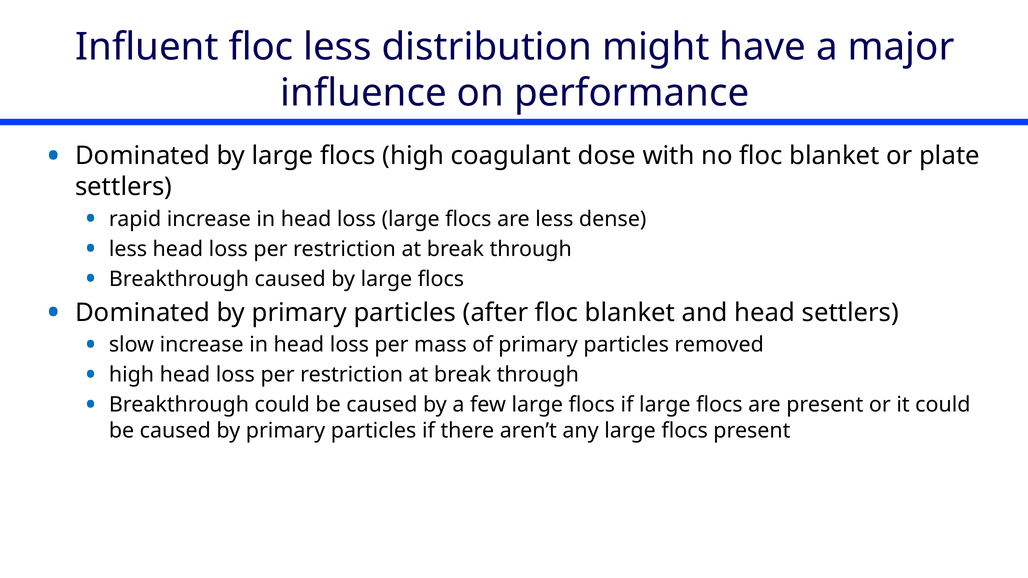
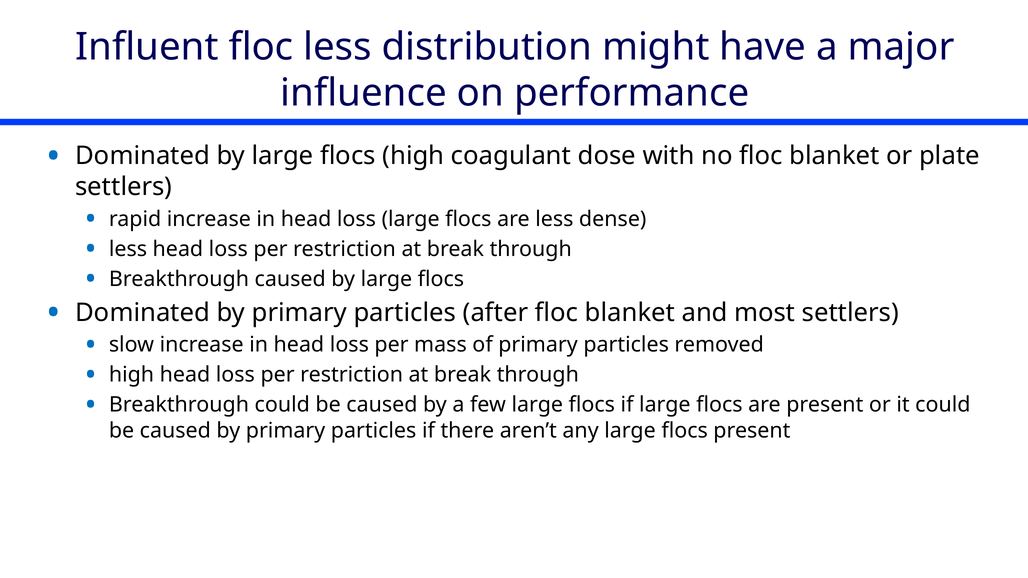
and head: head -> most (765, 313)
